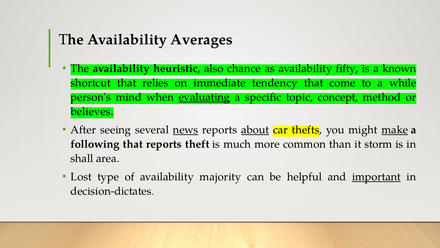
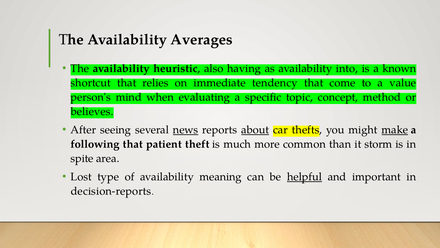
chance: chance -> having (244, 69)
fifty: fifty -> into (347, 69)
while: while -> value (403, 83)
evaluating underline: present -> none (204, 97)
that reports: reports -> patient (164, 144)
shall: shall -> spite (82, 158)
majority: majority -> meaning (221, 177)
helpful underline: none -> present (305, 177)
important underline: present -> none (376, 177)
decision-dictates: decision-dictates -> decision-reports (111, 191)
